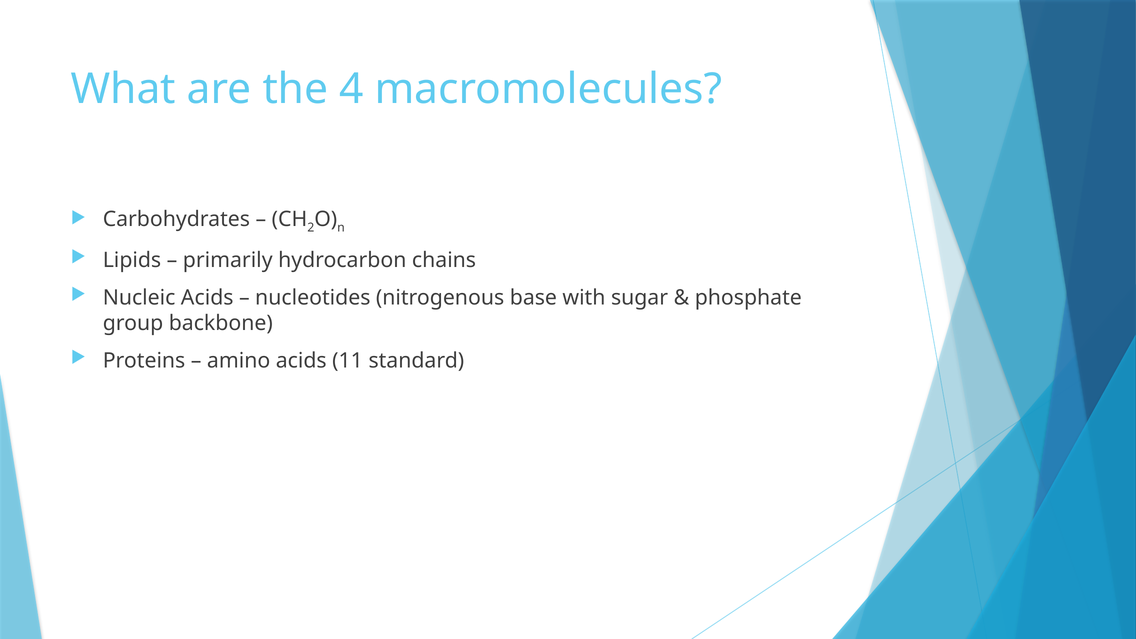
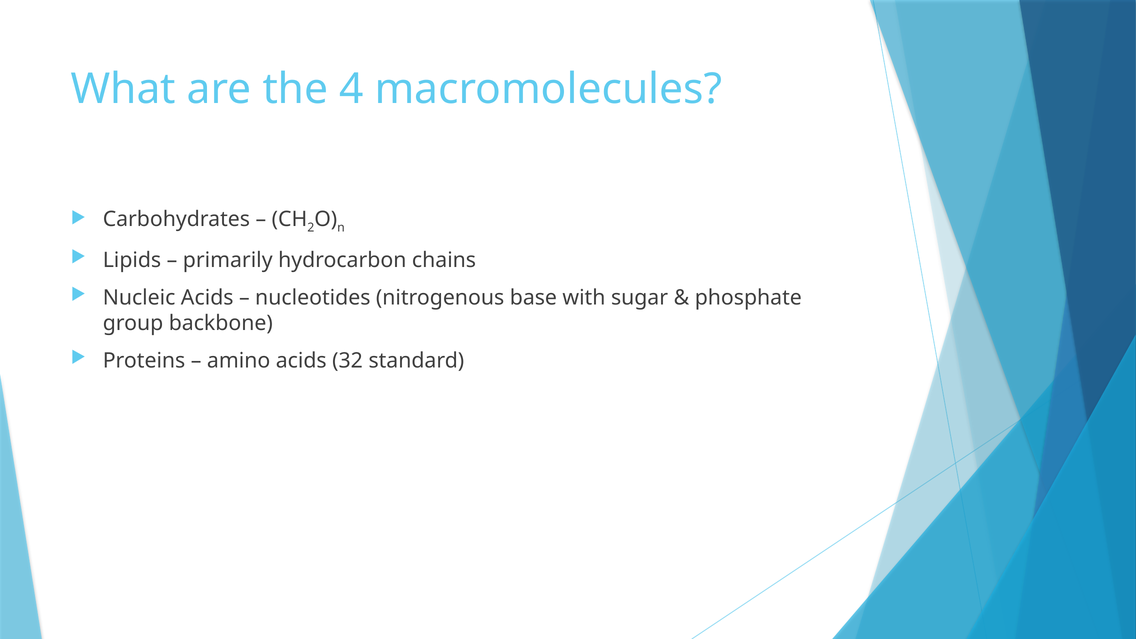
11: 11 -> 32 (348, 361)
